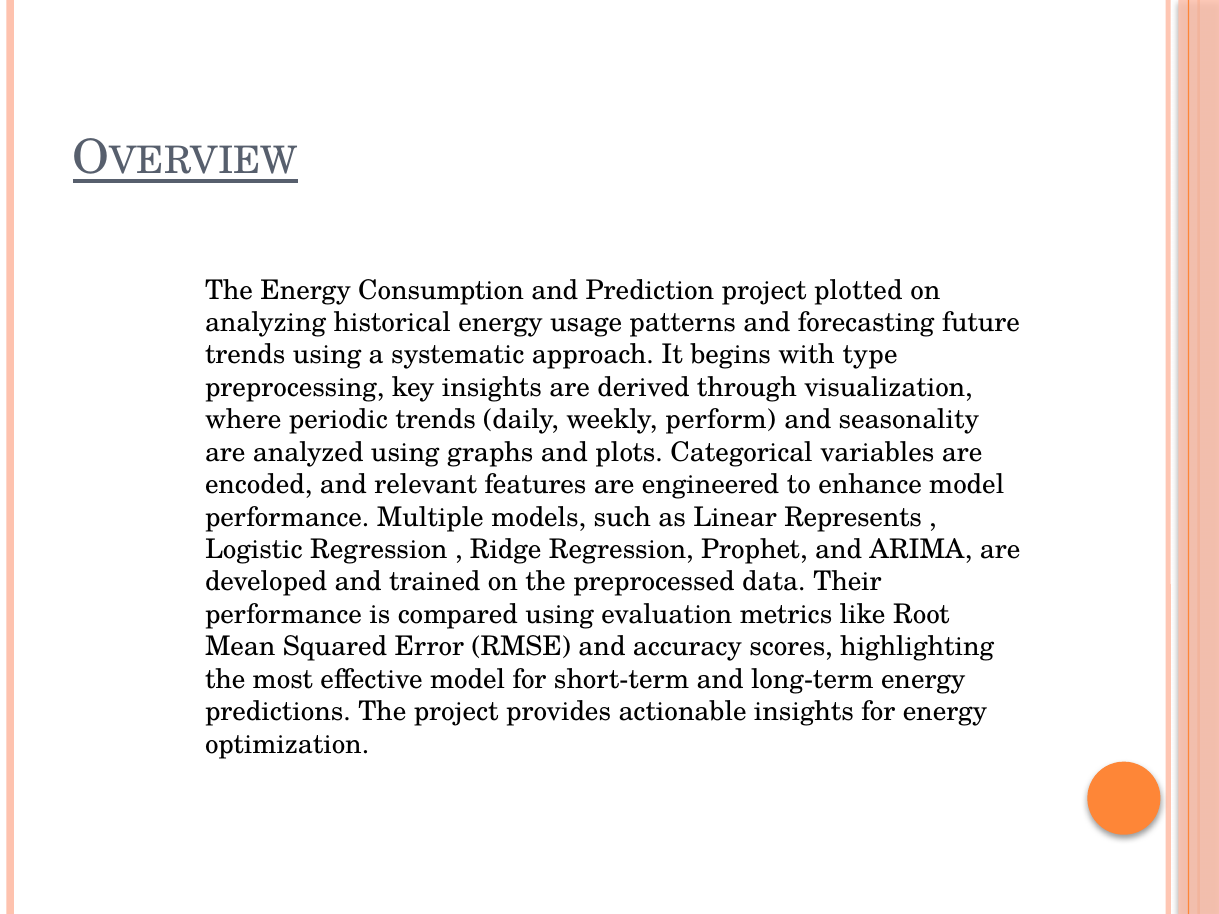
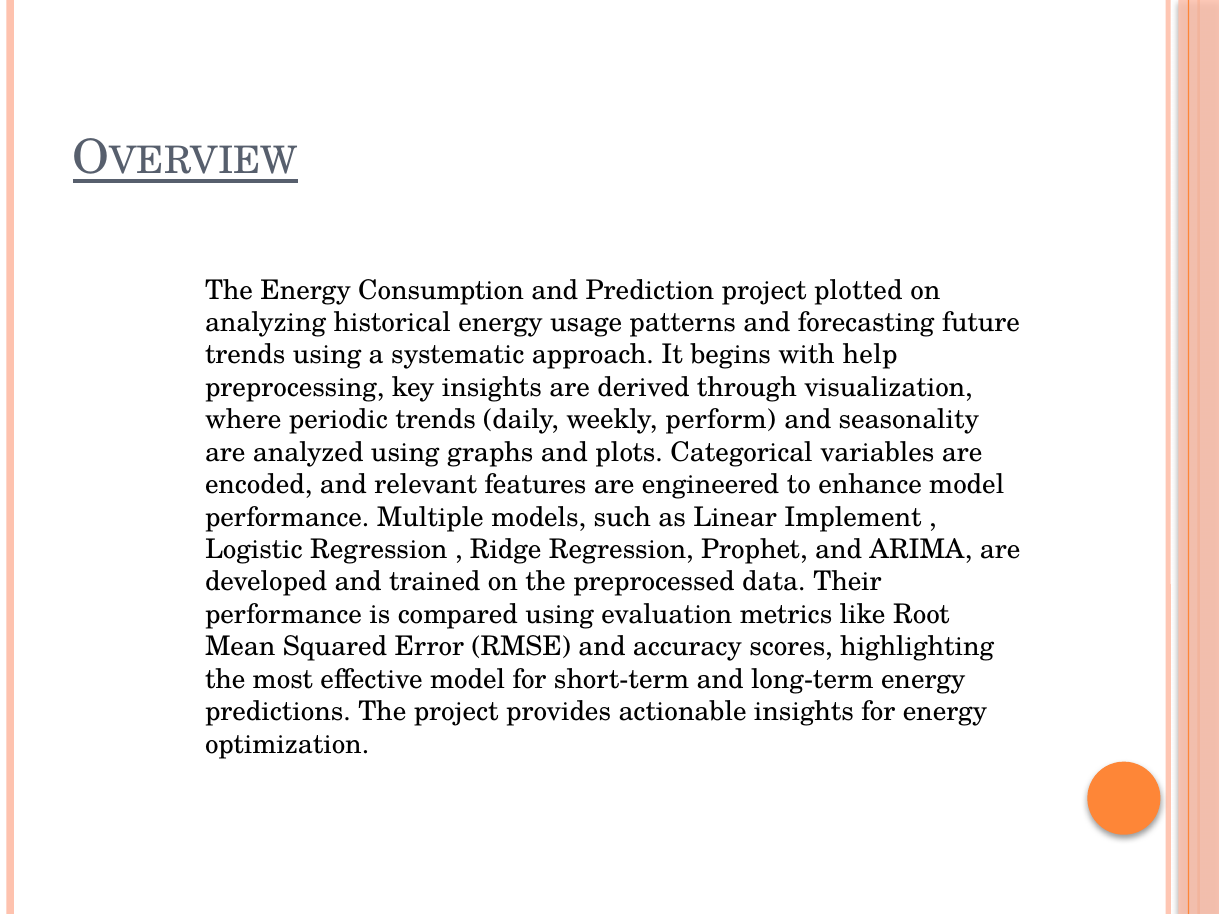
type: type -> help (870, 355)
Represents: Represents -> Implement (853, 517)
